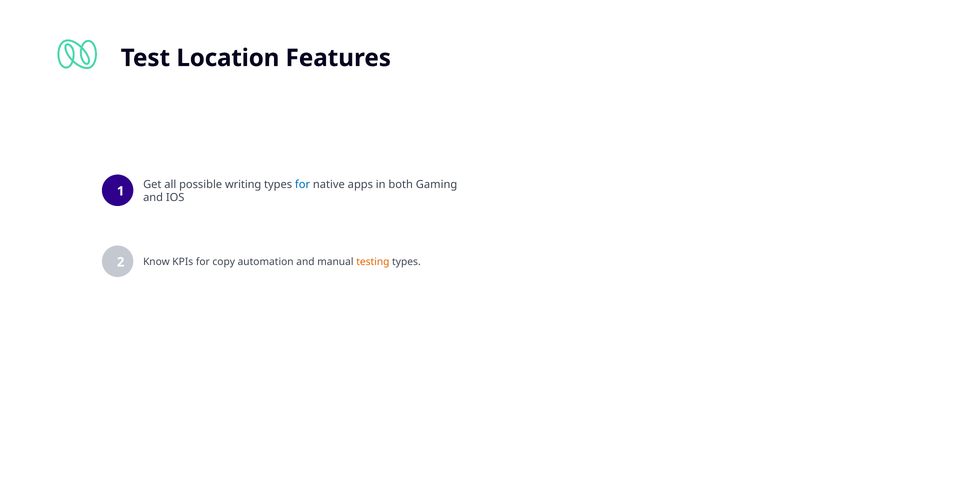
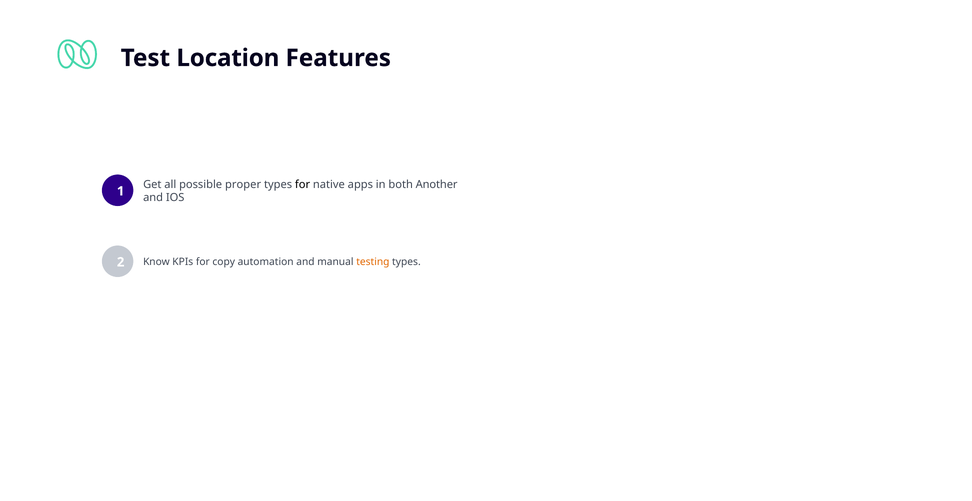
writing: writing -> proper (243, 184)
for colour: blue -> black (303, 184)
Gaming: Gaming -> Another (437, 184)
